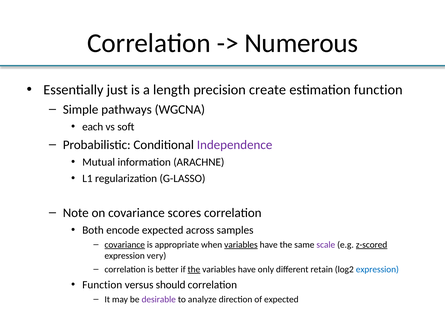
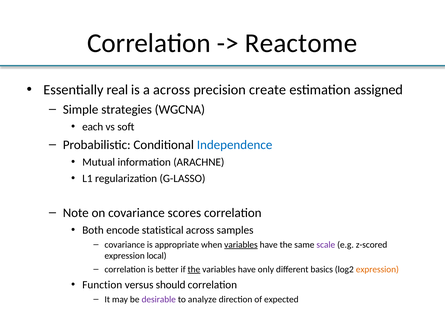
Numerous: Numerous -> Reactome (301, 43)
just: just -> real (117, 90)
a length: length -> across (172, 90)
estimation function: function -> assigned (378, 90)
pathways: pathways -> strategies (127, 109)
Independence colour: purple -> blue (235, 145)
encode expected: expected -> statistical (163, 230)
covariance underline: present -> none (125, 245)
z-scored underline: present -> none (372, 245)
very: very -> local (157, 256)
retain: retain -> basics (322, 269)
expression colour: blue -> orange (377, 269)
